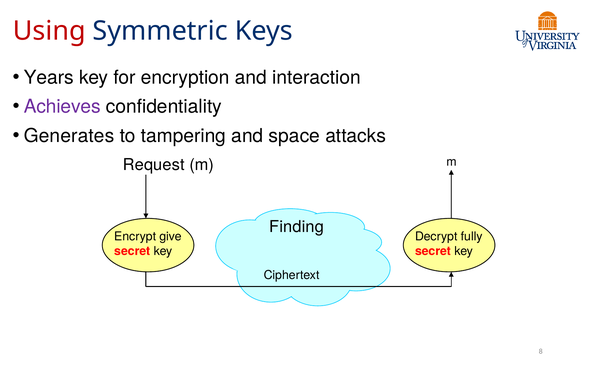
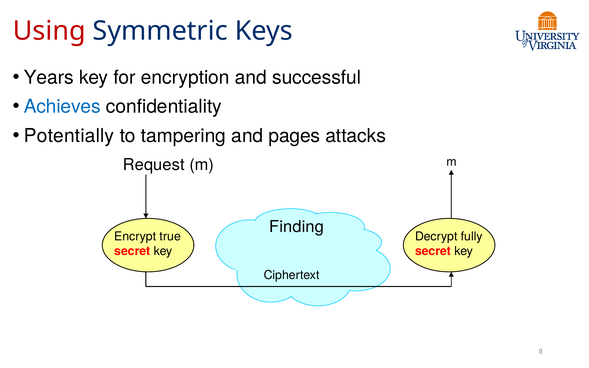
interaction: interaction -> successful (317, 78)
Achieves colour: purple -> blue (62, 107)
Generates: Generates -> Potentially (69, 136)
space: space -> pages (294, 136)
give: give -> true (170, 236)
